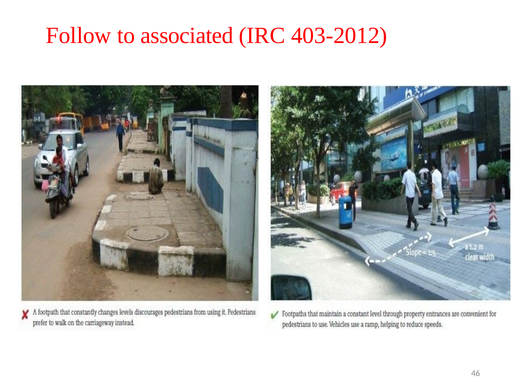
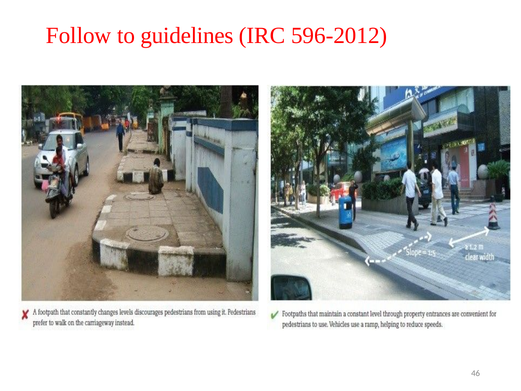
associated: associated -> guidelines (187, 35)
403-2012: 403-2012 -> 596-2012 (339, 35)
